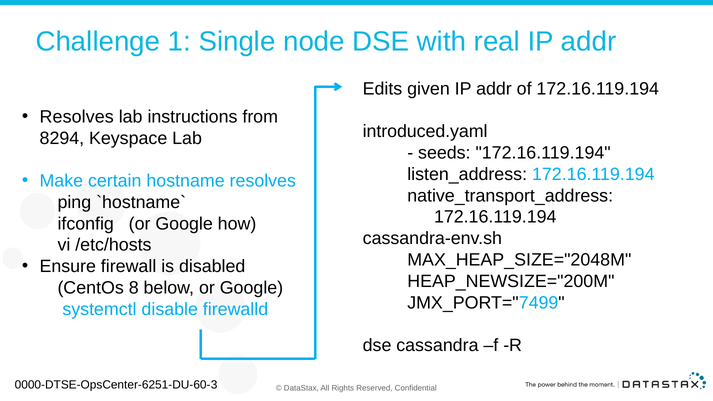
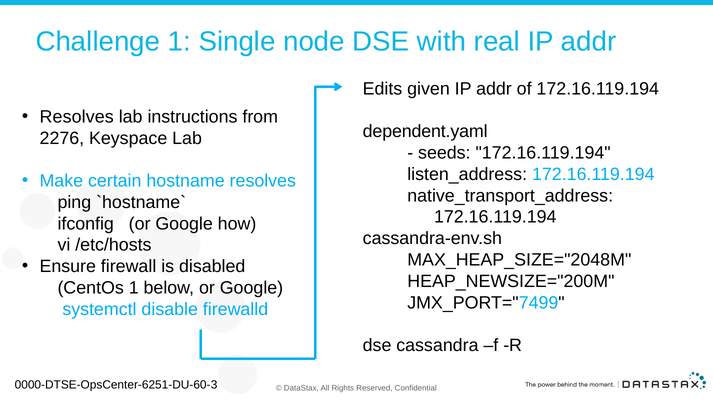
introduced.yaml: introduced.yaml -> dependent.yaml (425, 132)
8294: 8294 -> 2276 (62, 138)
CentOs 8: 8 -> 1 (134, 288)
